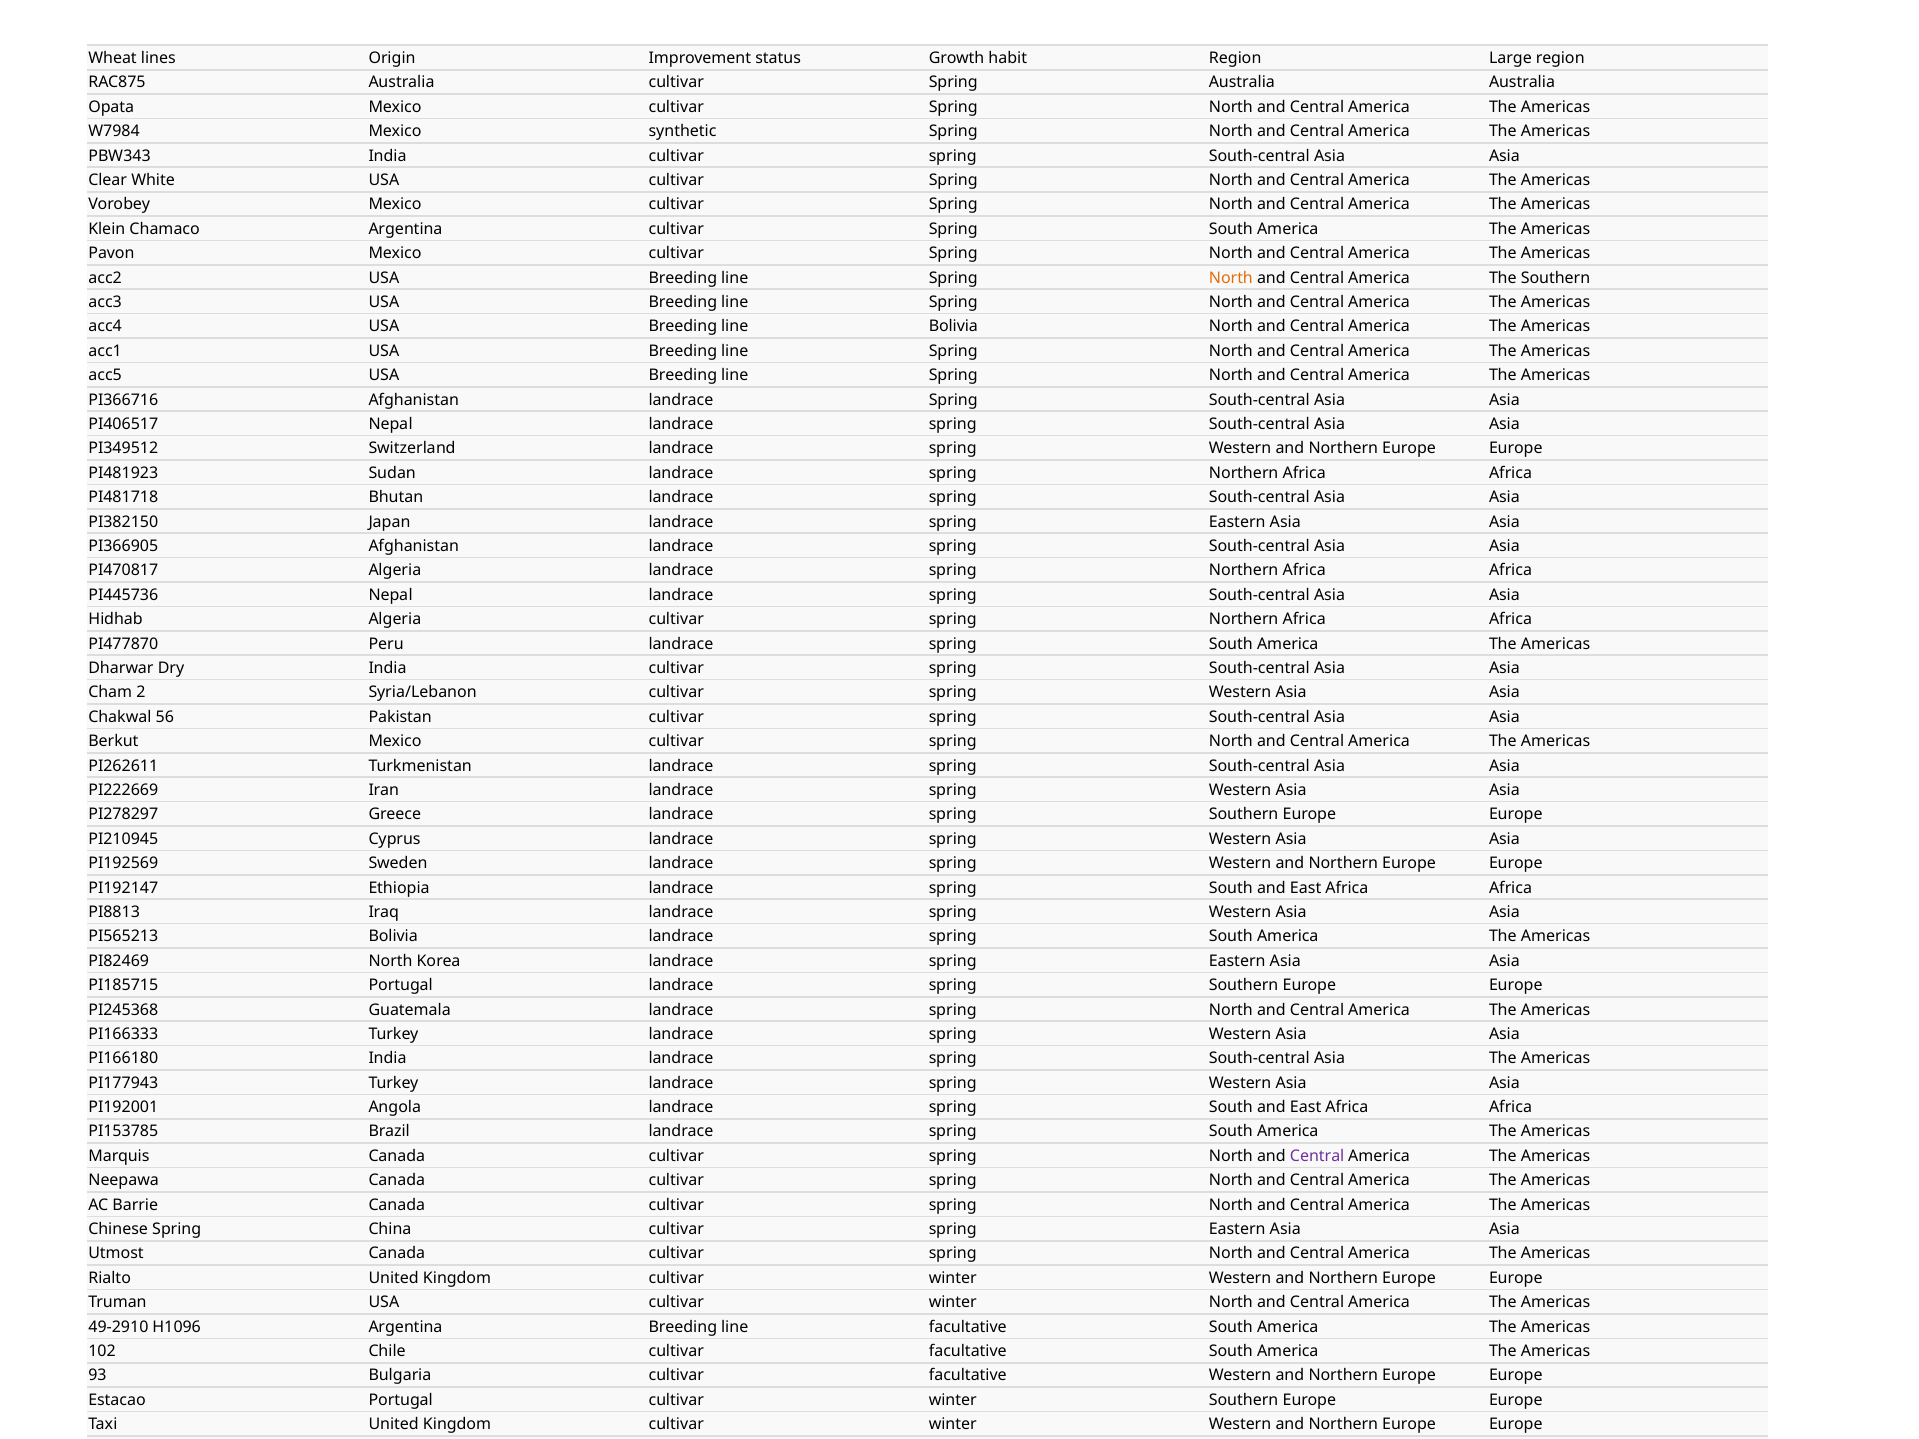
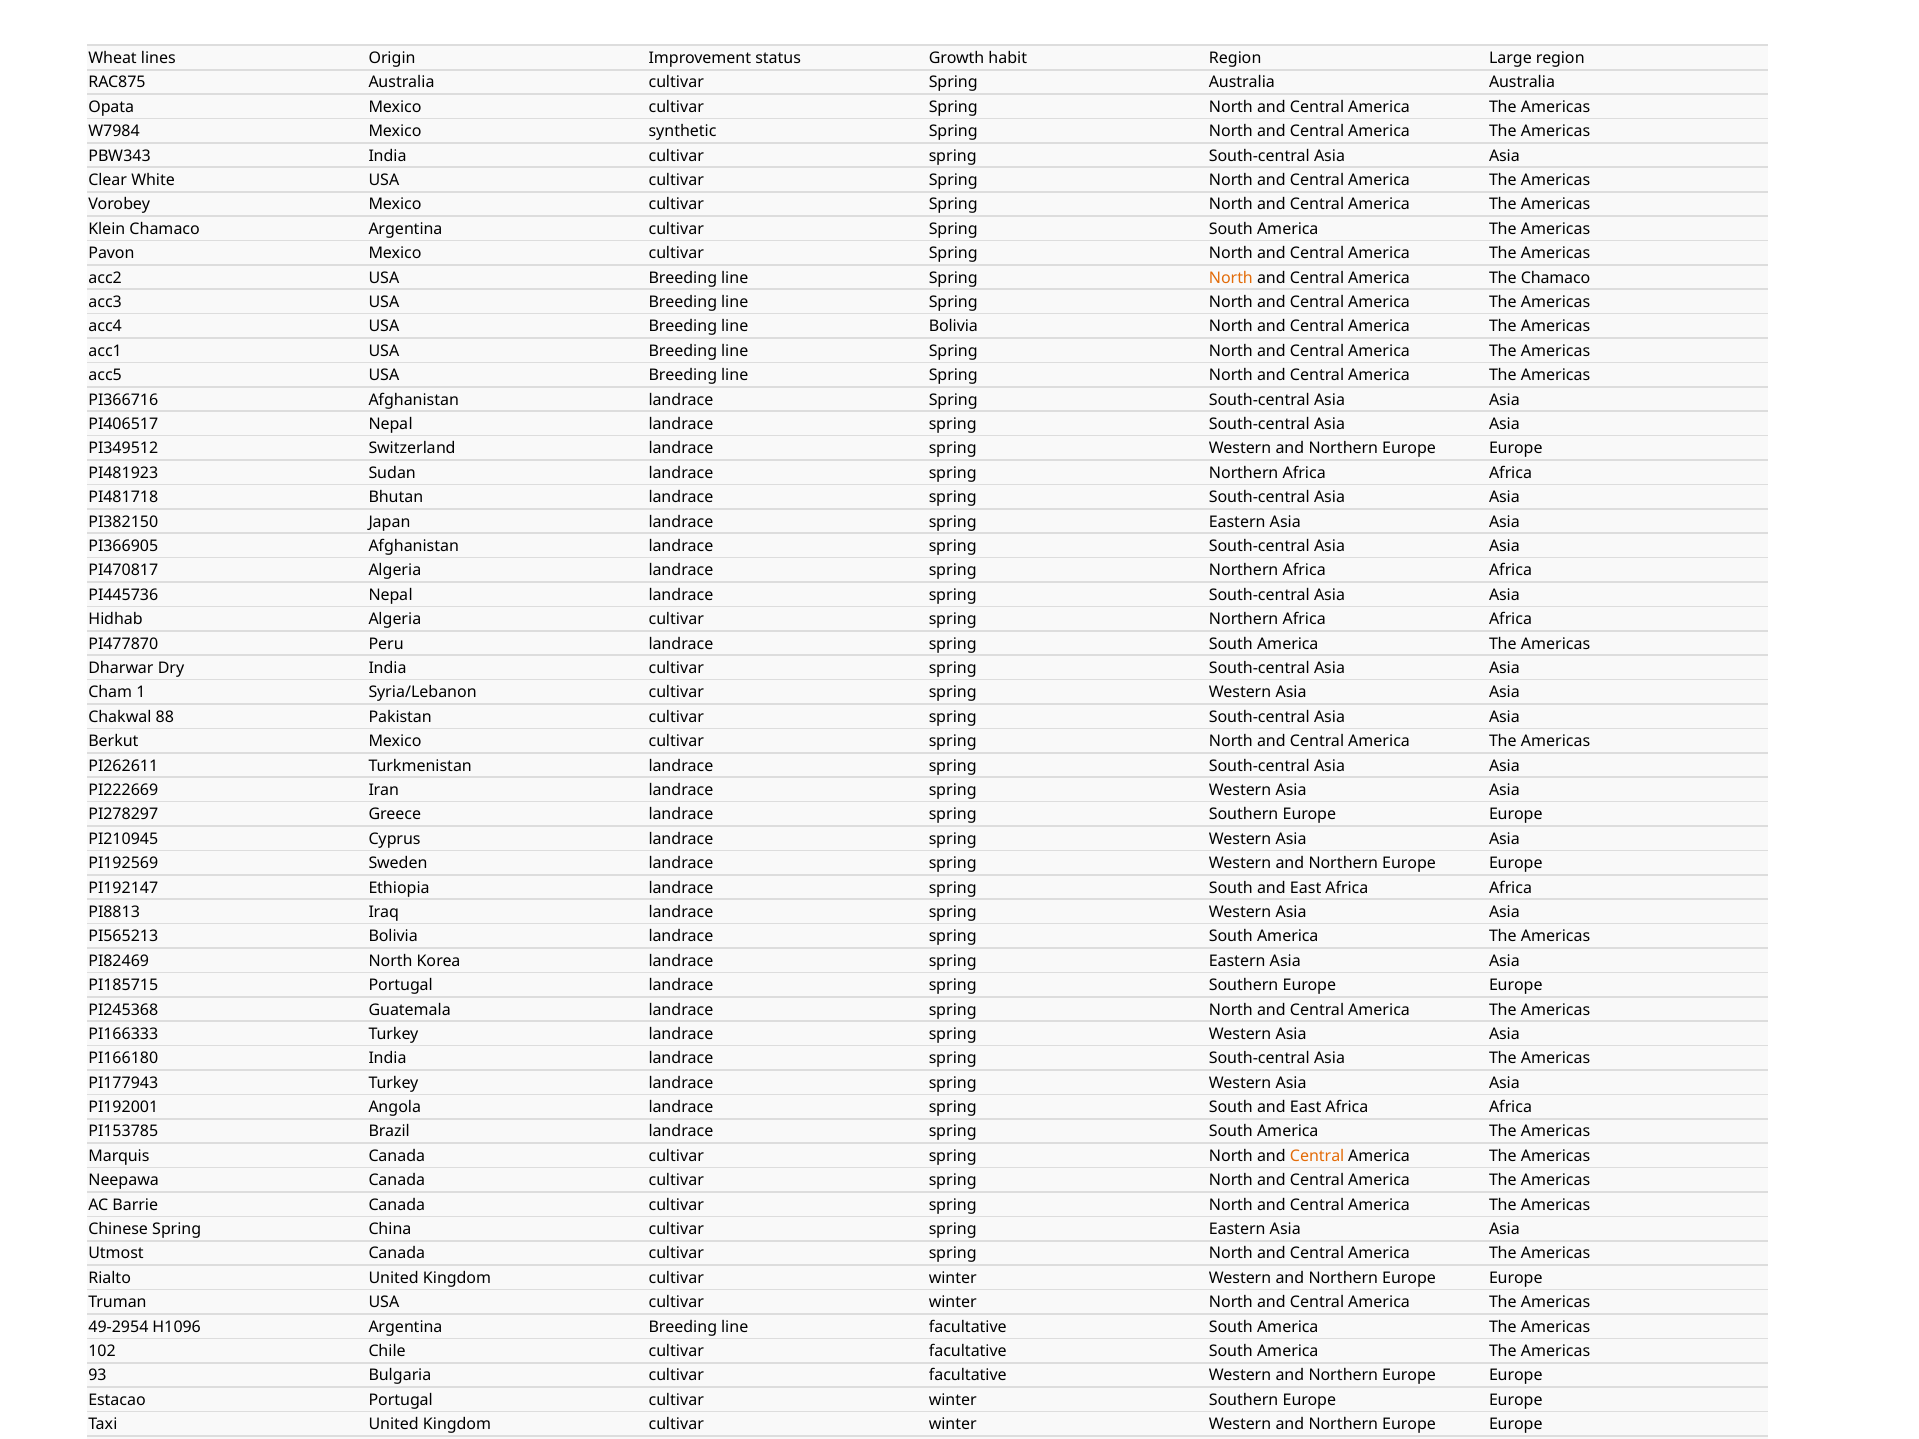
The Southern: Southern -> Chamaco (1556, 278)
2: 2 -> 1 (141, 693)
56: 56 -> 88 (165, 717)
Central colour: purple -> orange (1317, 1156)
49-2910: 49-2910 -> 49-2954 (118, 1327)
